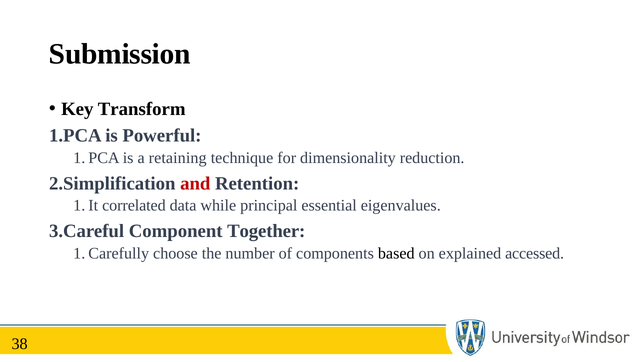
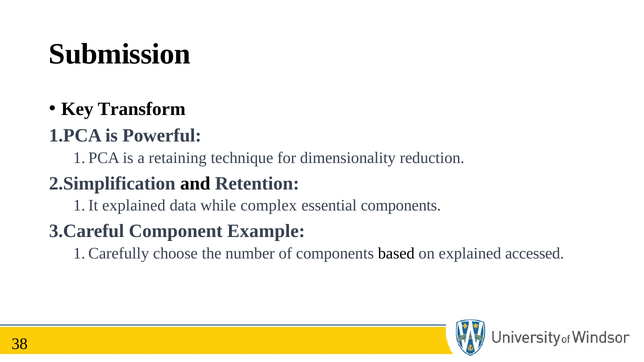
and colour: red -> black (195, 184)
correlated: correlated -> explained (134, 206)
principal: principal -> complex (269, 206)
essential eigenvalues: eigenvalues -> components (401, 206)
Together: Together -> Example (266, 231)
